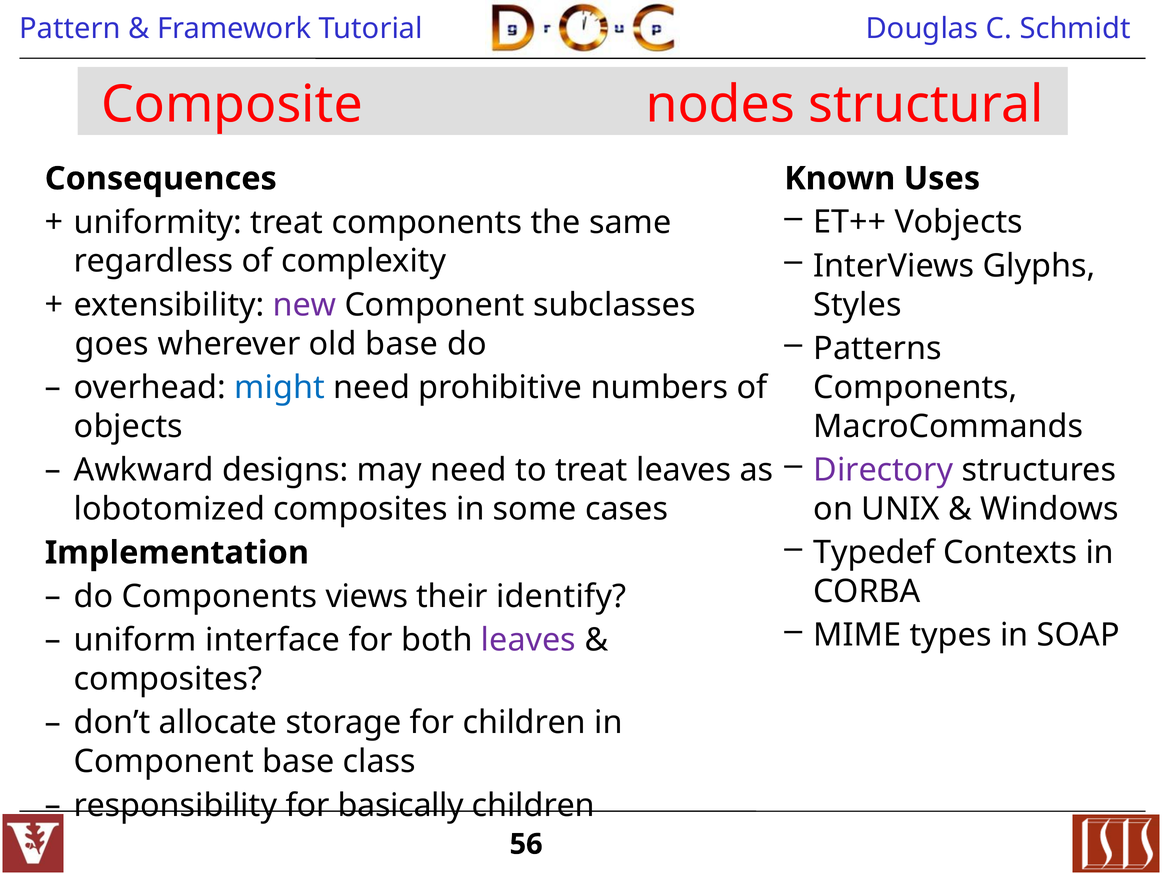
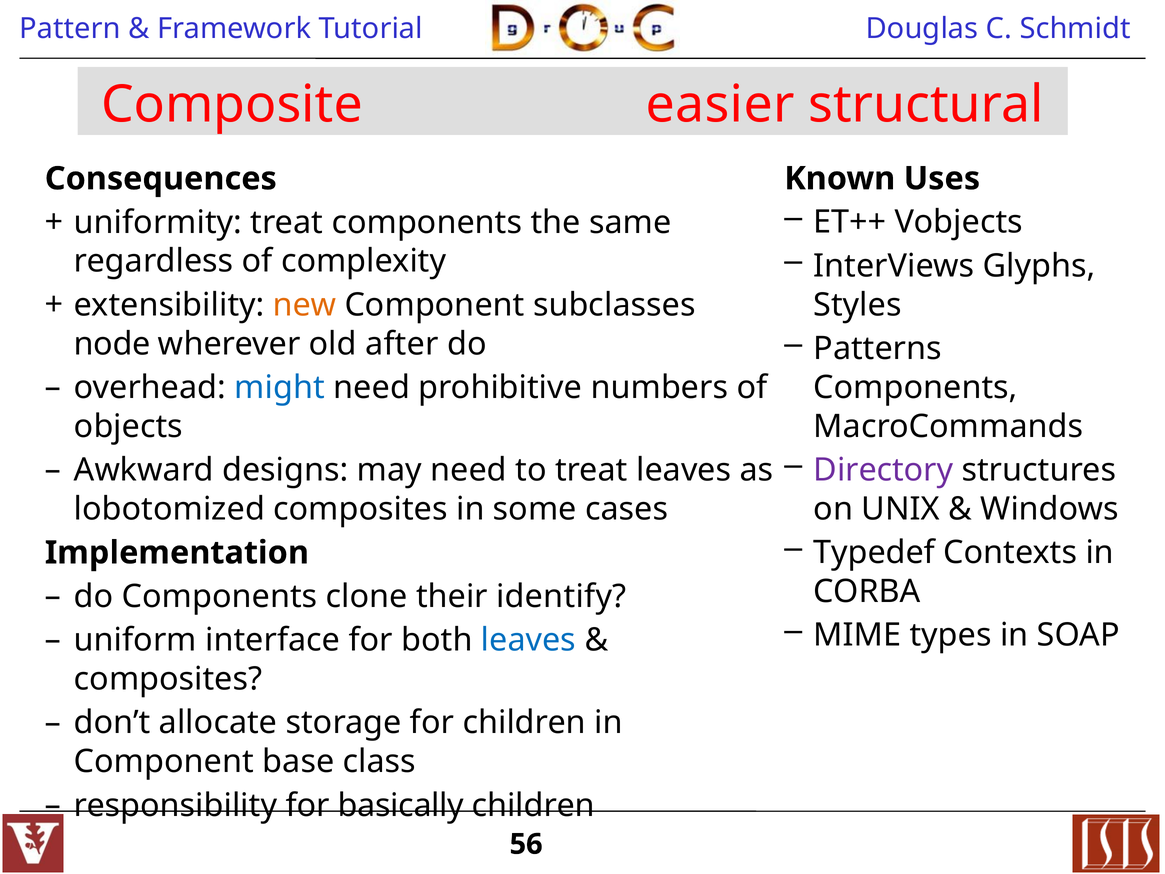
nodes: nodes -> easier (720, 105)
new colour: purple -> orange (305, 305)
goes: goes -> node (112, 344)
old base: base -> after (402, 344)
views: views -> clone (367, 596)
leaves colour: purple -> blue (528, 640)
